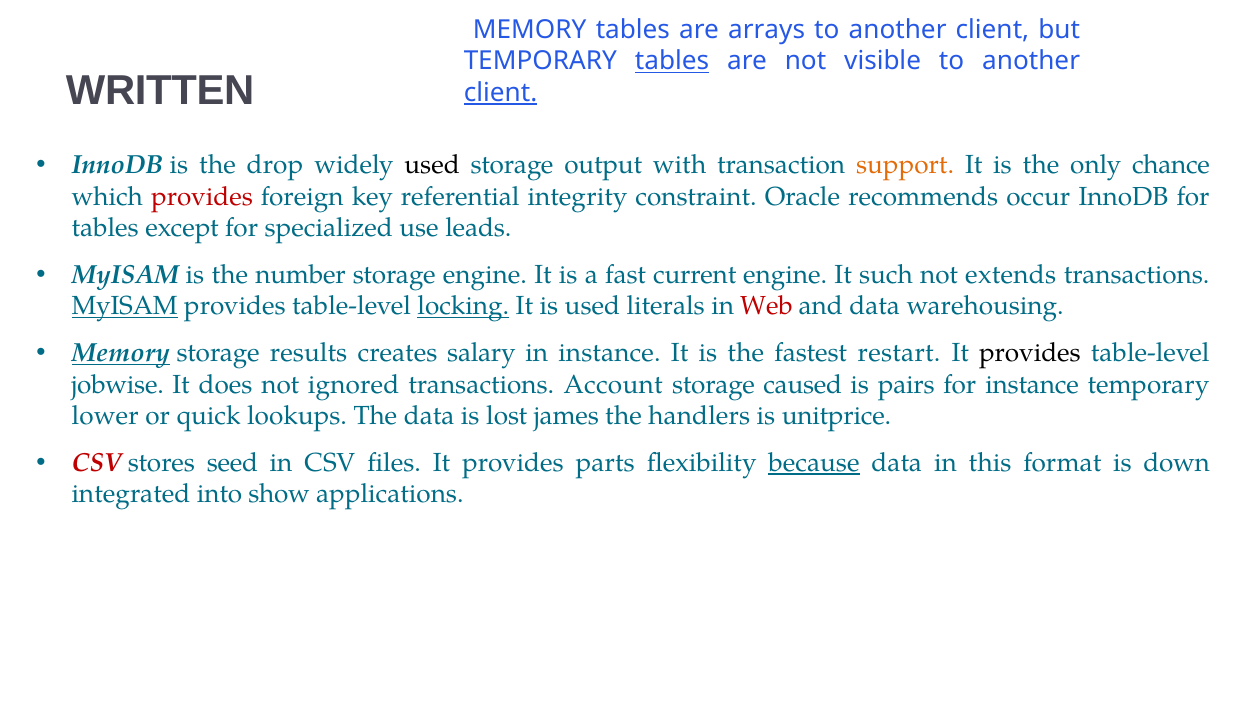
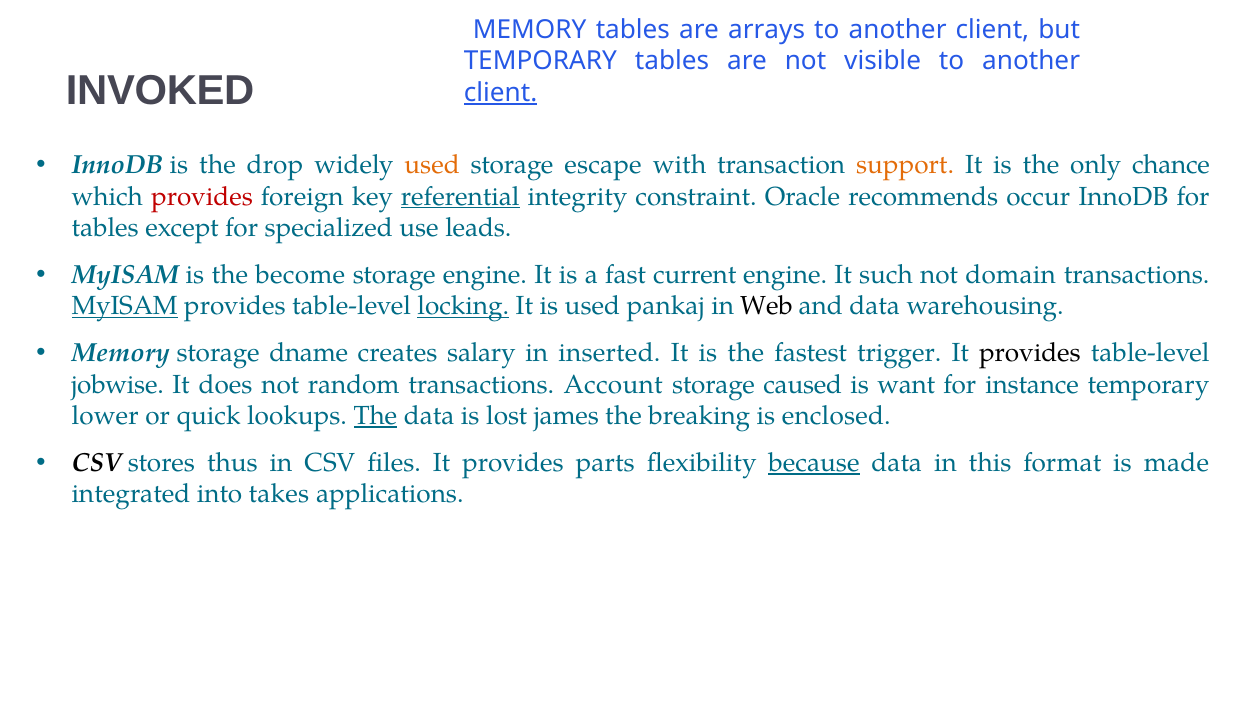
tables underline: present -> none (672, 61)
WRITTEN: WRITTEN -> INVOKED (160, 91)
used colour: black -> orange (432, 165)
output: output -> escape (603, 165)
referential underline: none -> present (460, 197)
number: number -> become (300, 275)
extends: extends -> domain (1011, 275)
literals: literals -> pankaj (666, 306)
Web colour: red -> black (766, 306)
Memory underline: present -> none (121, 353)
results: results -> dname (309, 353)
in instance: instance -> inserted (609, 353)
restart: restart -> trigger (899, 353)
ignored: ignored -> random (354, 385)
pairs: pairs -> want (906, 385)
The underline: none -> present (375, 416)
handlers: handlers -> breaking (699, 416)
unitprice: unitprice -> enclosed (836, 416)
CSV colour: red -> black (97, 463)
seed: seed -> thus (232, 463)
down: down -> made (1176, 463)
show: show -> takes (279, 495)
